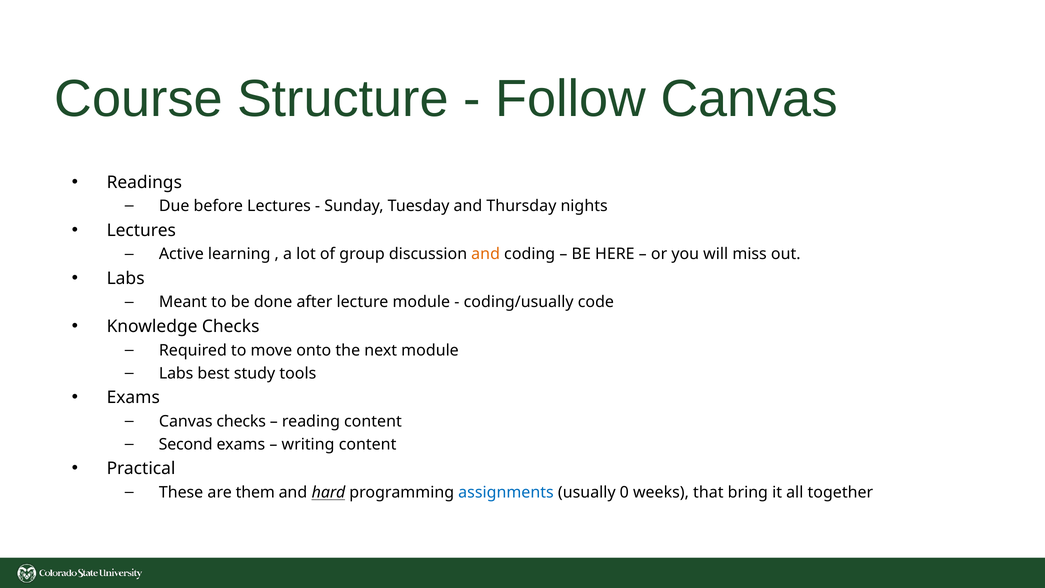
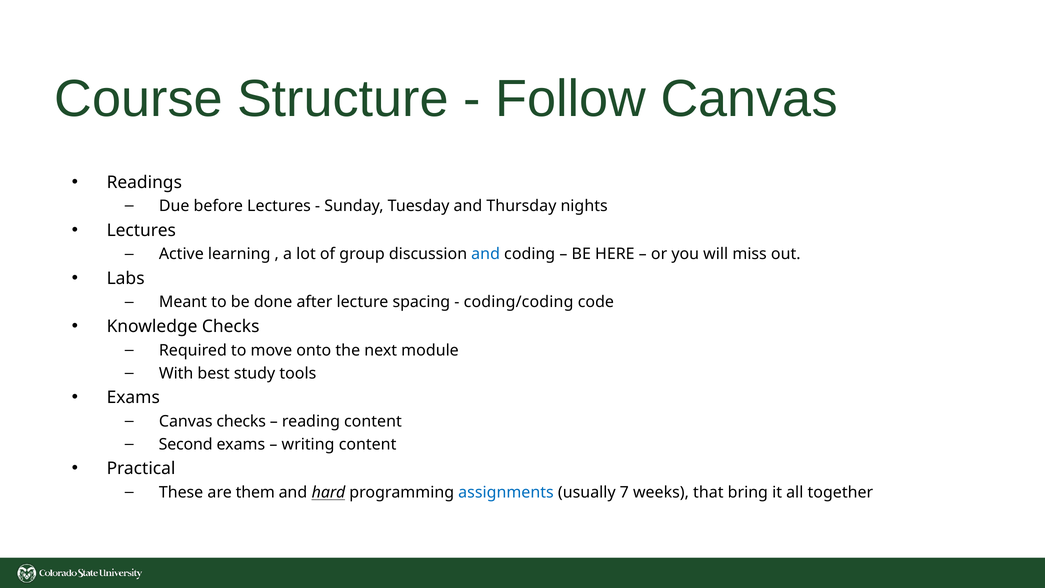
and colour: orange -> blue (486, 254)
lecture module: module -> spacing (421, 302)
coding/usually: coding/usually -> coding/coding (519, 302)
Labs: Labs -> With (176, 373)
0: 0 -> 7 (624, 492)
